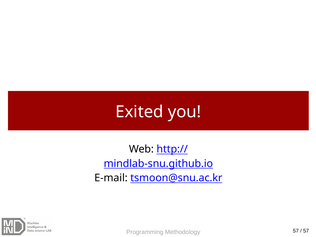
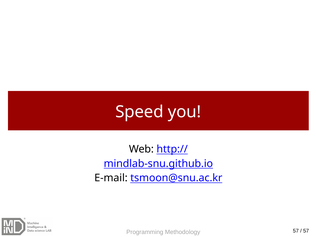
Exited: Exited -> Speed (139, 112)
